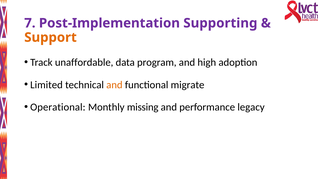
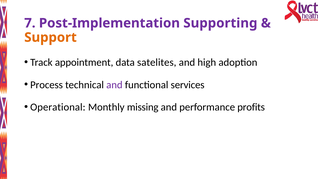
unaffordable: unaffordable -> appointment (84, 62)
program: program -> satelites (157, 62)
Limited: Limited -> Process (47, 85)
and colour: orange -> purple (114, 85)
migrate: migrate -> services (188, 85)
legacy: legacy -> profits (251, 107)
